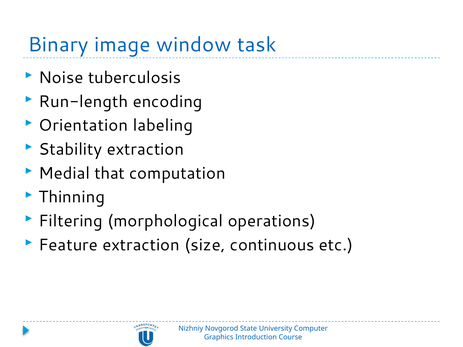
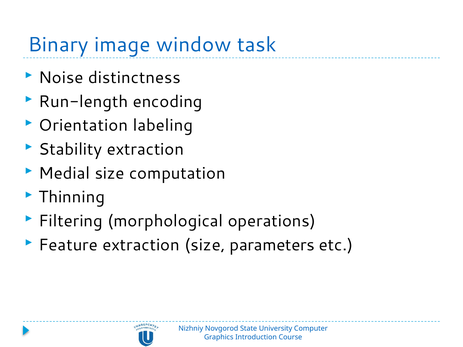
tuberculosis: tuberculosis -> distinctness (134, 78)
Medial that: that -> size (110, 173)
continuous: continuous -> parameters (272, 245)
